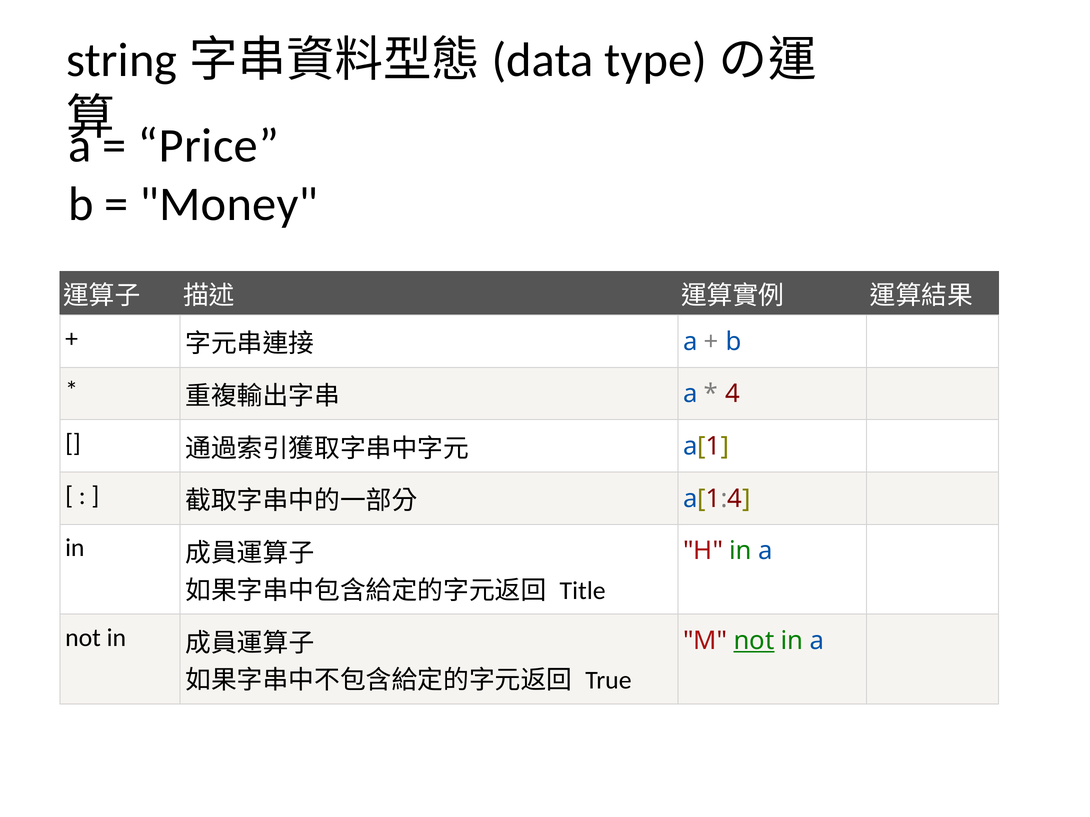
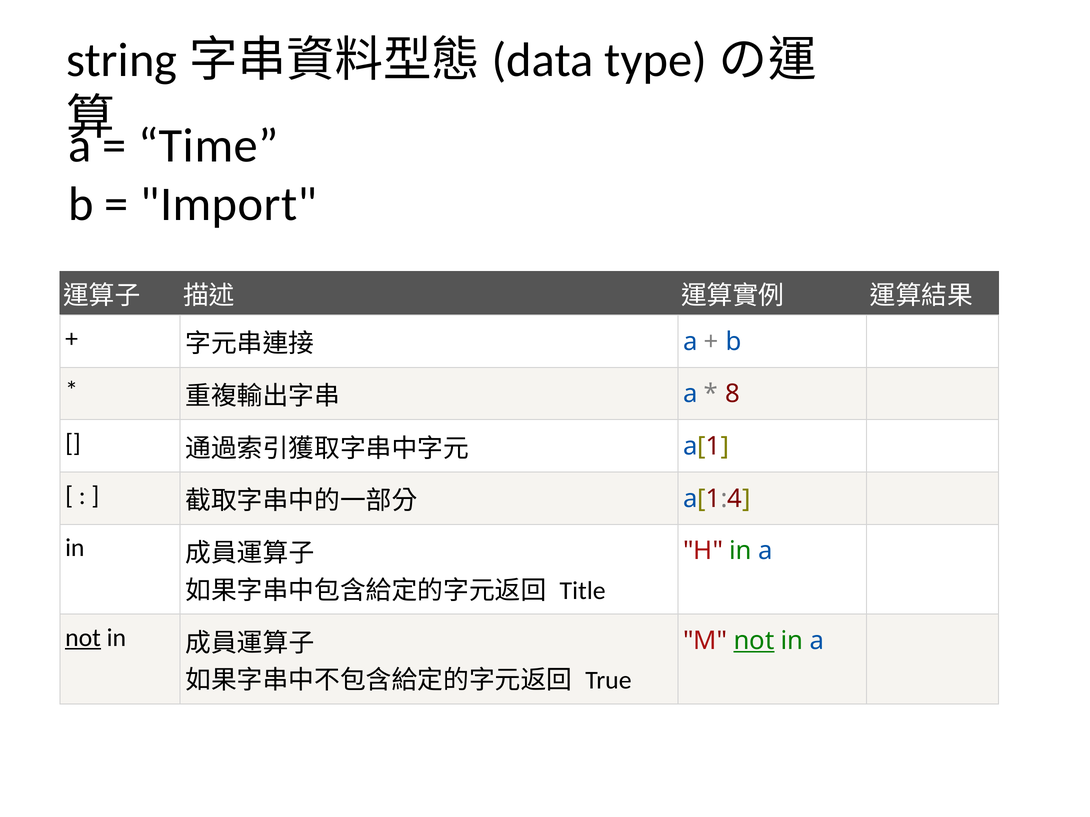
Price: Price -> Time (208, 146)
Money: Money -> Import (229, 204)
4: 4 -> 8 (732, 394)
not underline: none -> present (83, 638)
